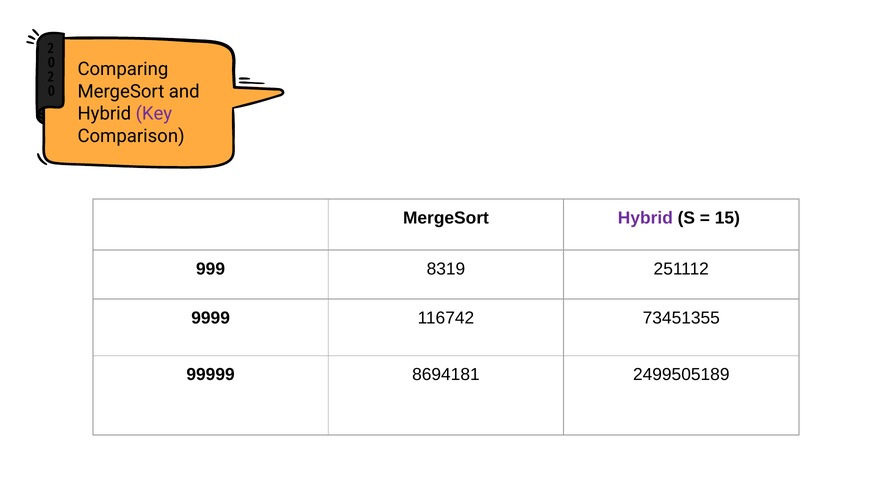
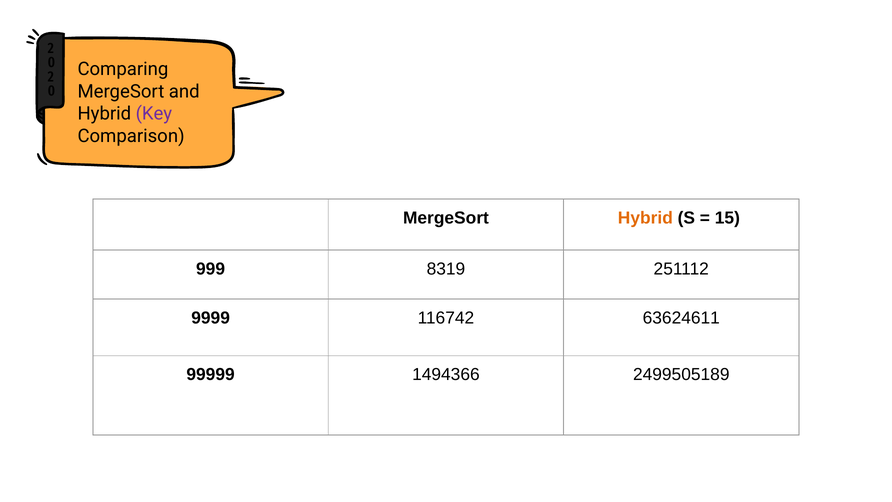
Hybrid colour: purple -> orange (645, 218)
73451355: 73451355 -> 63624611 (681, 318)
8694181: 8694181 -> 1494366 (446, 374)
